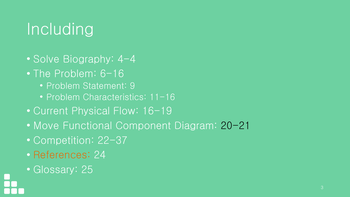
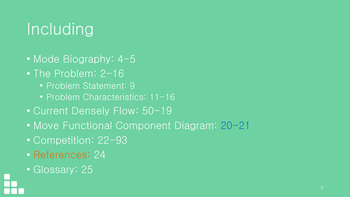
Solve: Solve -> Mode (46, 59)
4-4: 4-4 -> 4-5 (127, 59)
6-16: 6-16 -> 2-16 (112, 74)
Physical: Physical -> Densely (91, 111)
16-19: 16-19 -> 50-19 (157, 111)
20-21 colour: black -> blue (236, 126)
22-37: 22-37 -> 22-93 (113, 140)
